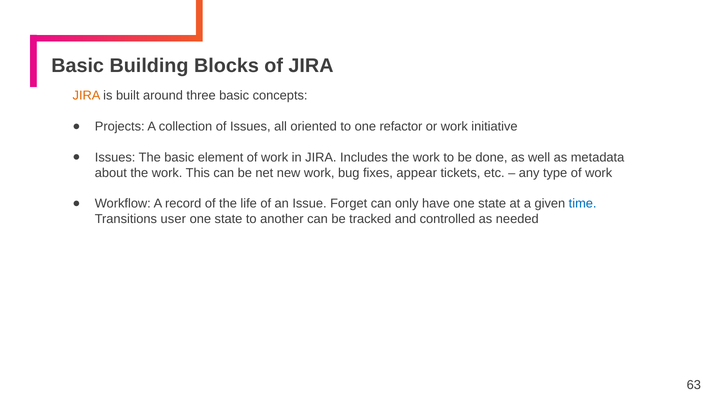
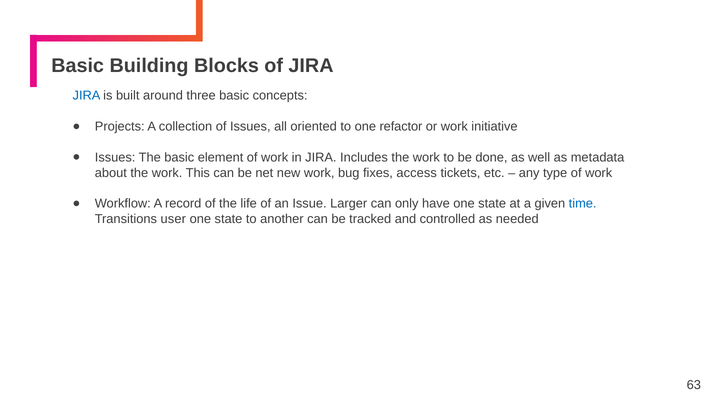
JIRA colour: orange -> blue (87, 96)
appear: appear -> access (417, 173)
Forget: Forget -> Larger (349, 204)
